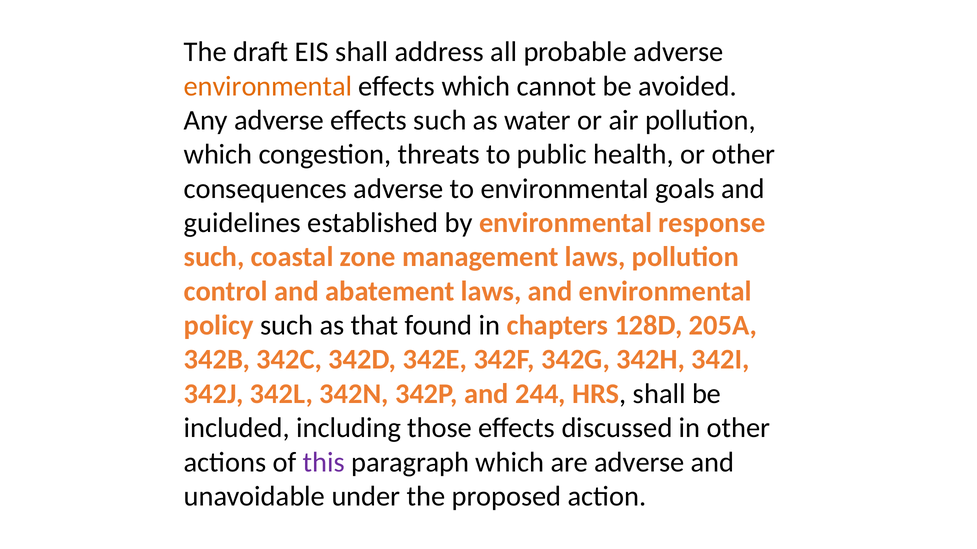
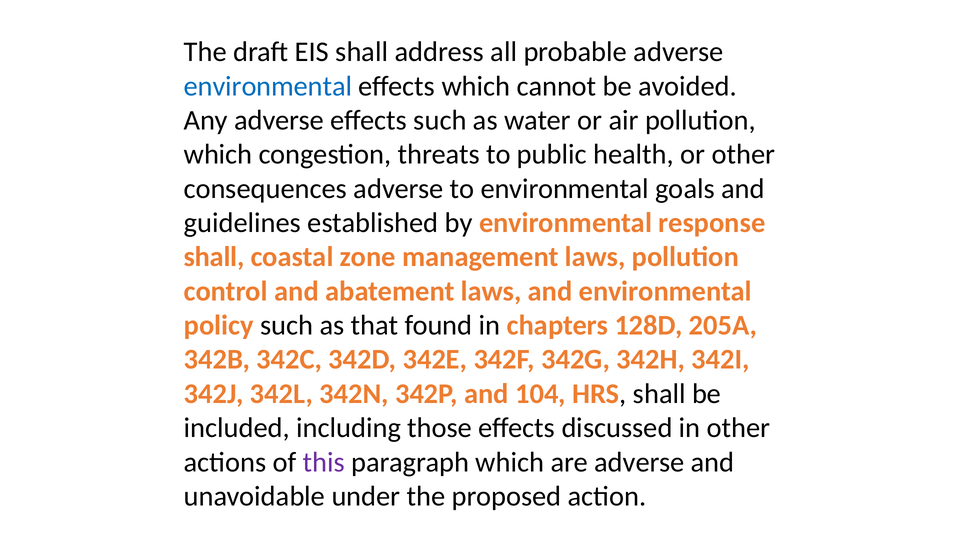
environmental colour: orange -> blue (268, 86)
such: such -> shall (214, 257)
244: 244 -> 104 (540, 394)
